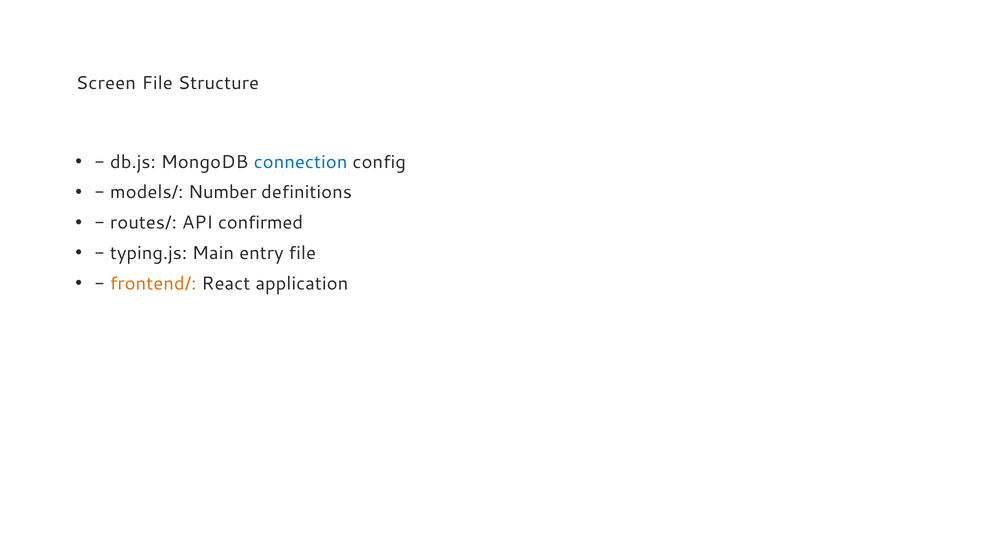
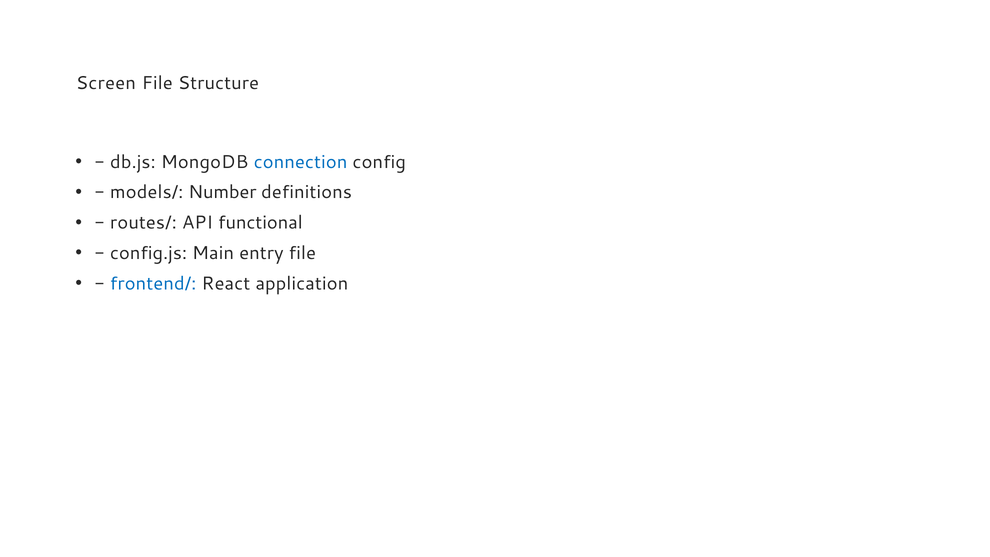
confirmed: confirmed -> functional (260, 223)
typing.js: typing.js -> config.js (149, 253)
frontend/ colour: orange -> blue (153, 283)
